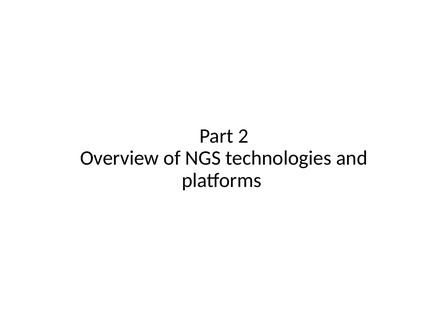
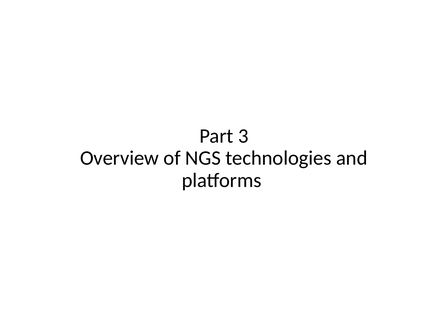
2: 2 -> 3 (243, 136)
